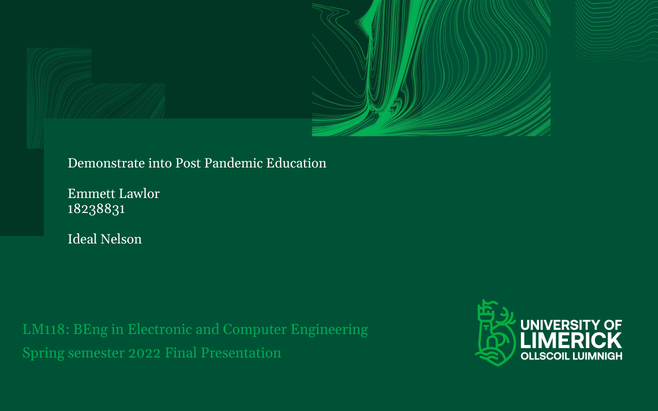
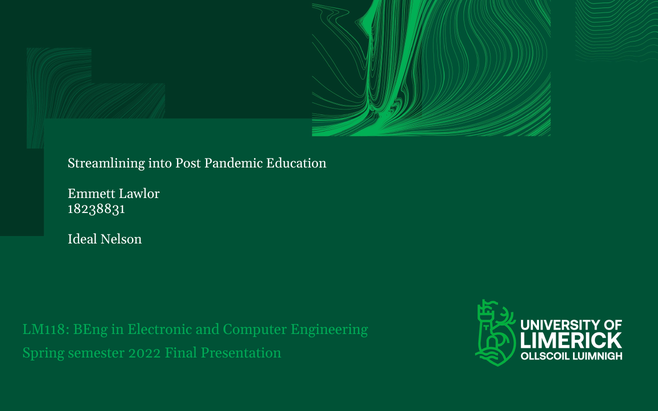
Demonstrate: Demonstrate -> Streamlining (106, 163)
